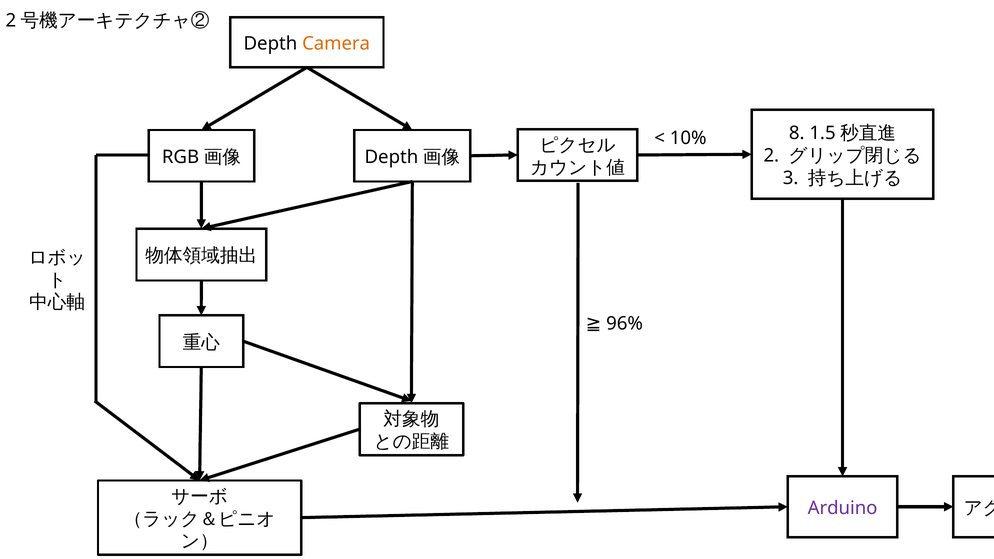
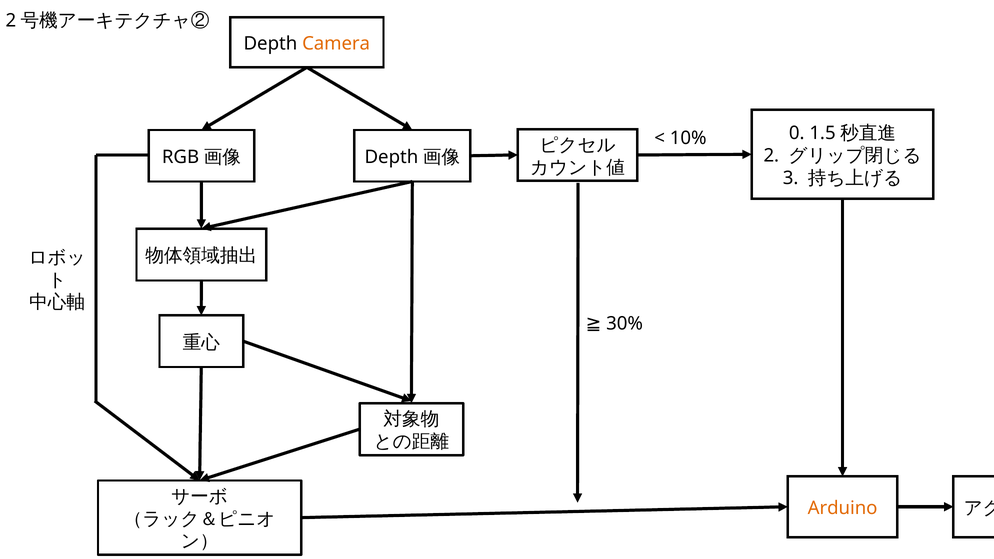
8: 8 -> 0 (797, 133)
96%: 96% -> 30% (625, 324)
Arduino colour: purple -> orange (843, 508)
